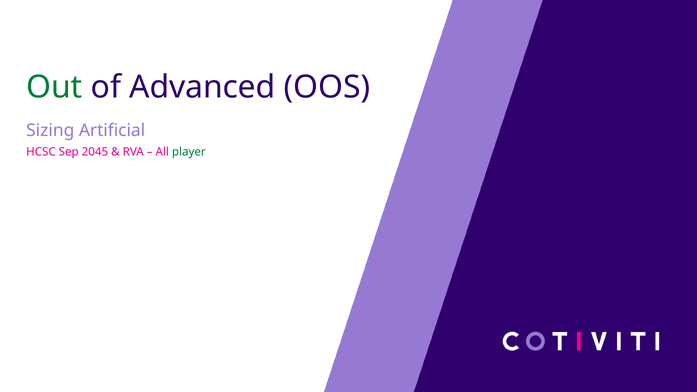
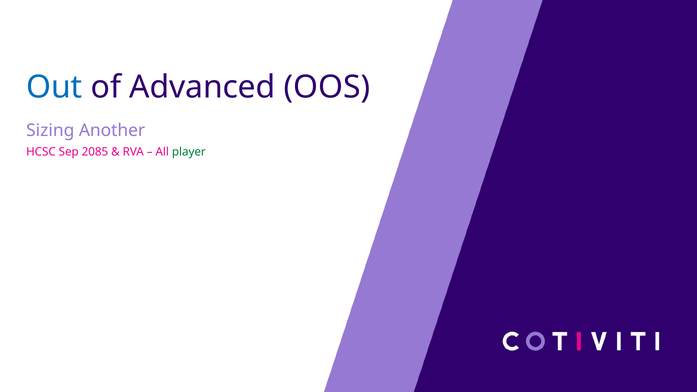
Out colour: green -> blue (54, 87)
Artificial: Artificial -> Another (112, 131)
2045: 2045 -> 2085 (95, 152)
